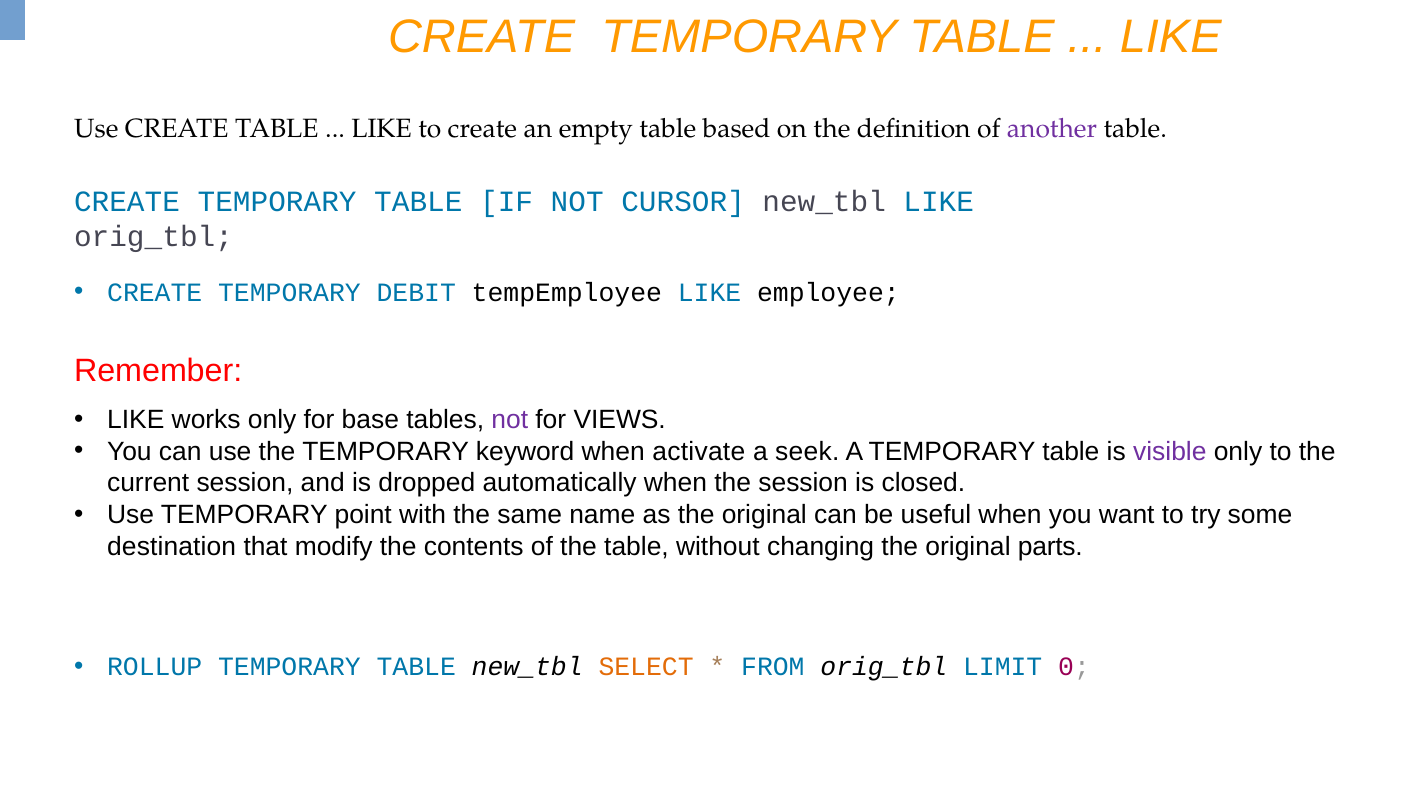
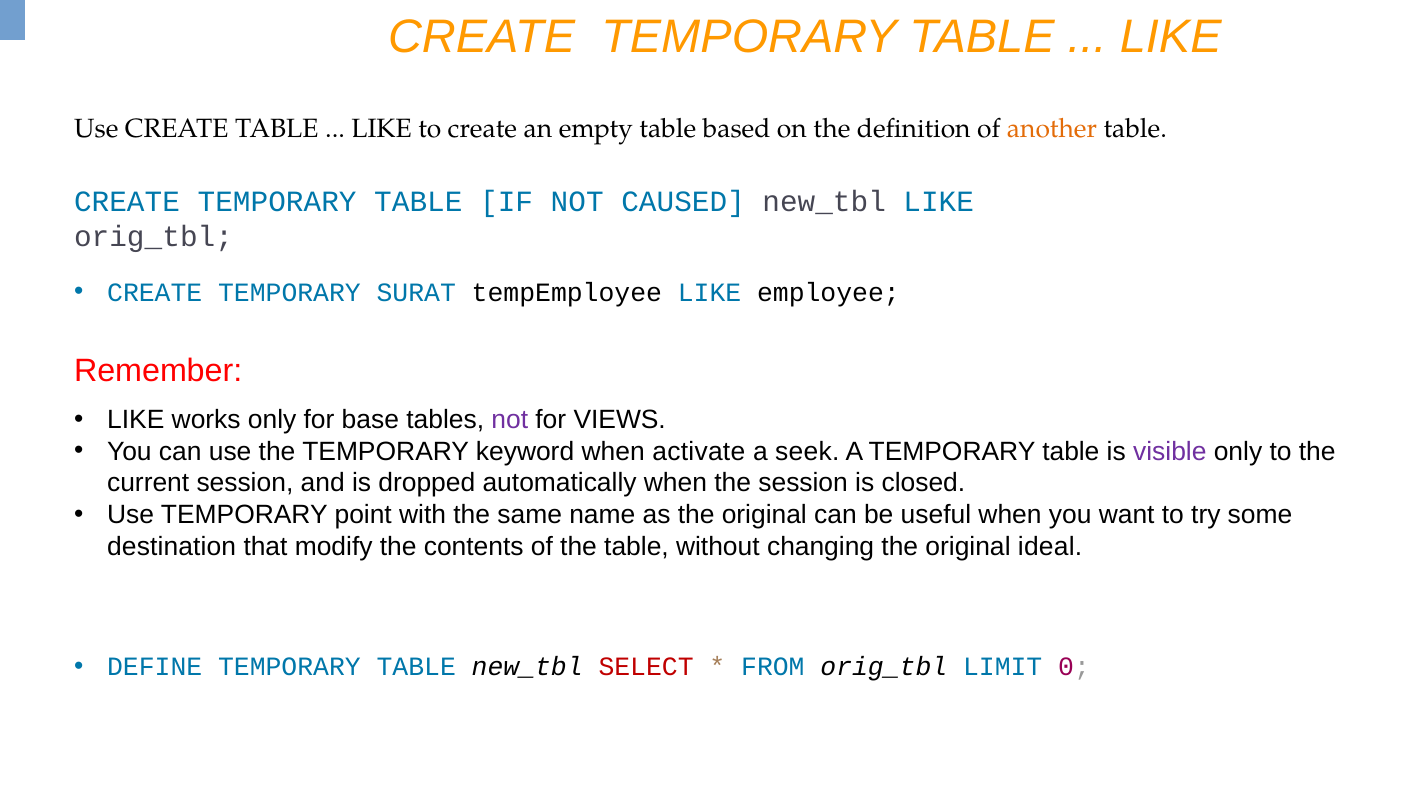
another colour: purple -> orange (1052, 129)
CURSOR: CURSOR -> CAUSED (683, 202)
DEBIT: DEBIT -> SURAT (416, 292)
parts: parts -> ideal (1050, 546)
ROLLUP: ROLLUP -> DEFINE (155, 667)
SELECT colour: orange -> red (646, 667)
